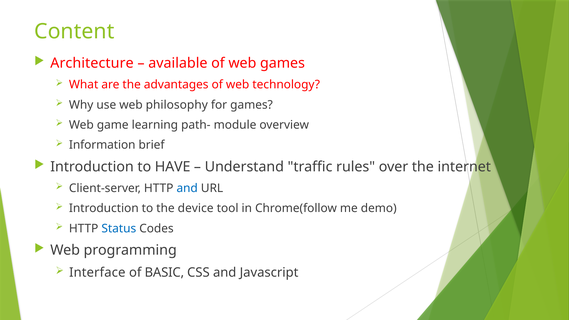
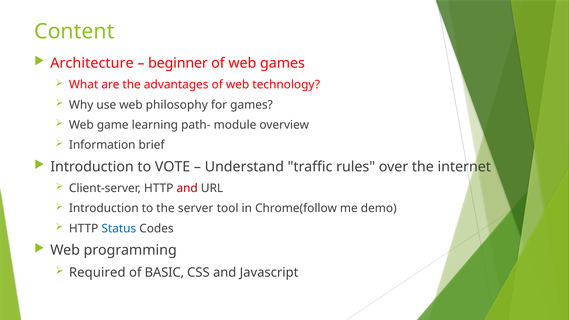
available: available -> beginner (178, 63)
HAVE: HAVE -> VOTE (173, 167)
and colour: blue -> red (187, 188)
device: device -> server (196, 208)
Interface: Interface -> Required (97, 273)
